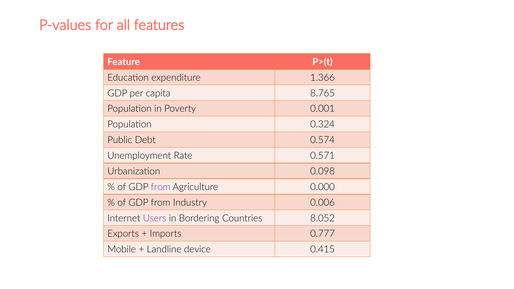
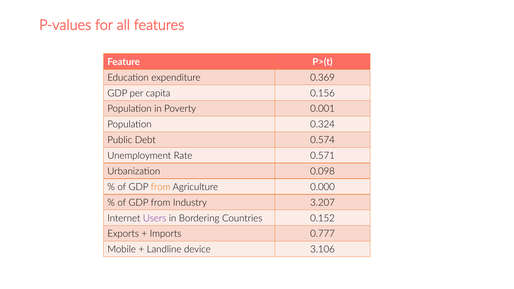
1.366: 1.366 -> 0.369 (323, 78)
8.765: 8.765 -> 0.156 (323, 93)
from colour: purple -> orange (161, 187)
0.006: 0.006 -> 3.207 (323, 203)
8.052: 8.052 -> 0.152 (323, 218)
0.415: 0.415 -> 3.106 (323, 250)
